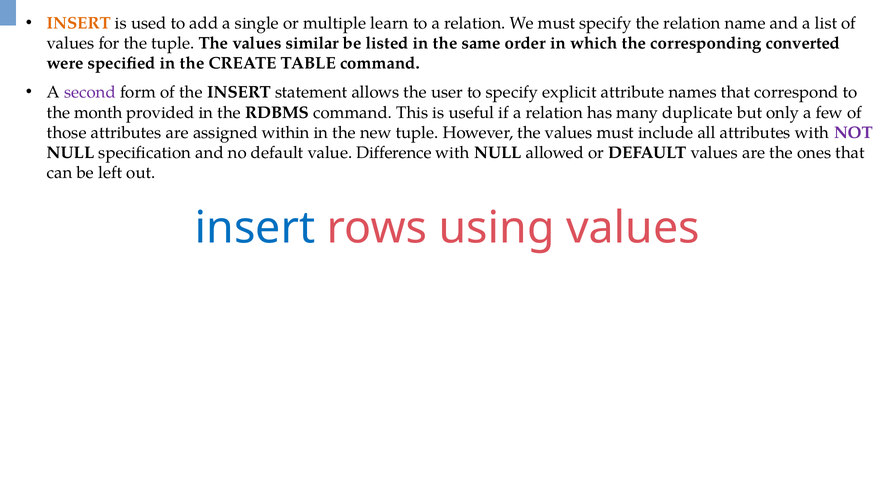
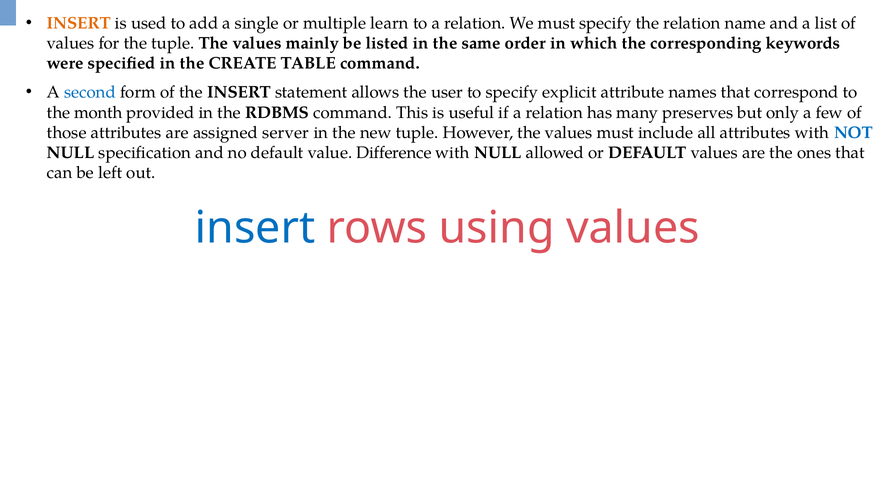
similar: similar -> mainly (312, 43)
converted: converted -> keywords (803, 43)
second colour: purple -> blue (90, 92)
duplicate: duplicate -> preserves (698, 113)
within: within -> server (286, 133)
NOT colour: purple -> blue (853, 133)
